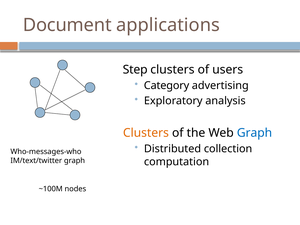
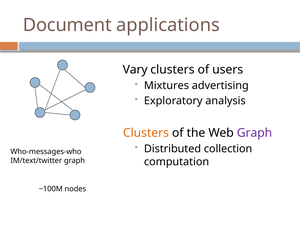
Step: Step -> Vary (135, 70)
Category: Category -> Mixtures (166, 86)
Graph colour: blue -> purple (254, 133)
